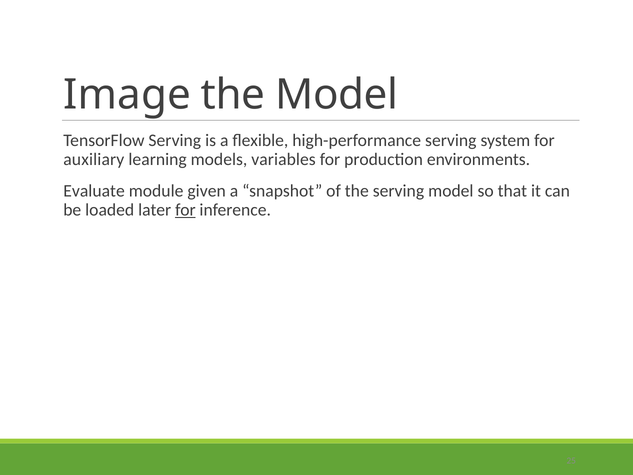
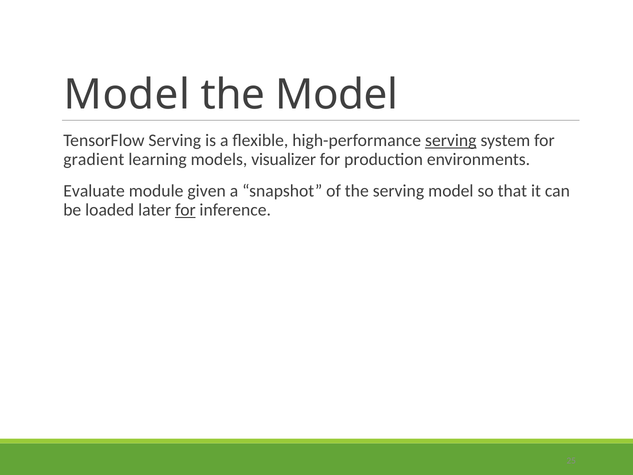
Image: Image -> Model (127, 95)
serving underline: none -> present (451, 140)
auxiliary: auxiliary -> gradient (94, 159)
variables: variables -> visualizer (284, 159)
